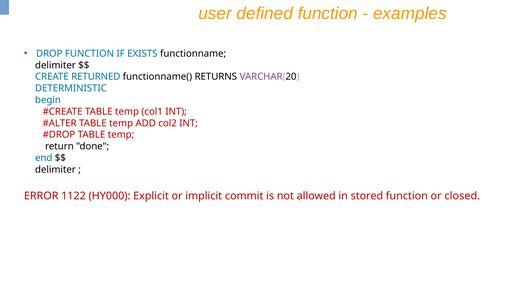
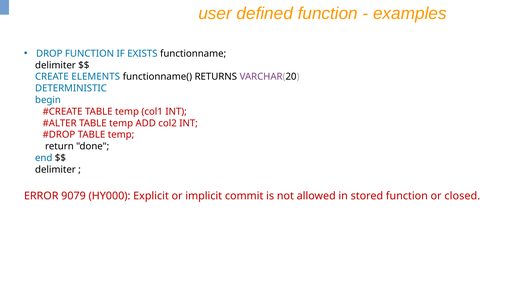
RETURNED: RETURNED -> ELEMENTS (96, 77)
1122: 1122 -> 9079 (74, 196)
